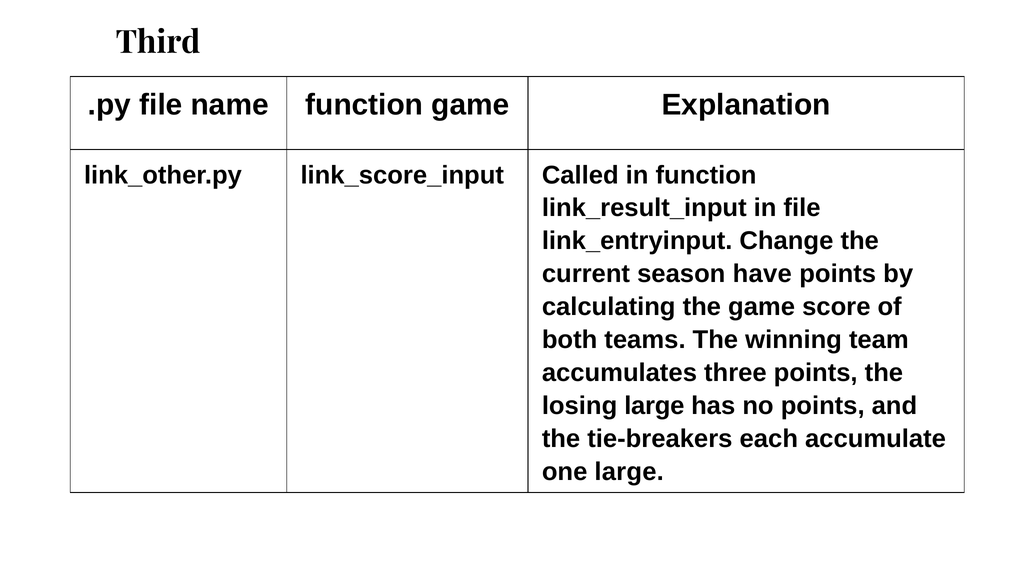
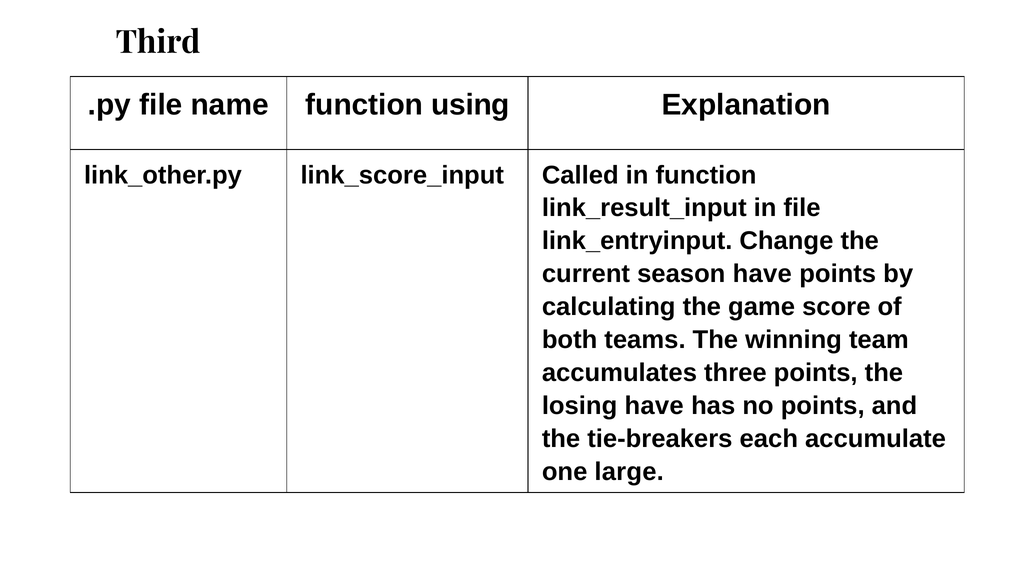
function game: game -> using (470, 105)
losing large: large -> have (654, 406)
